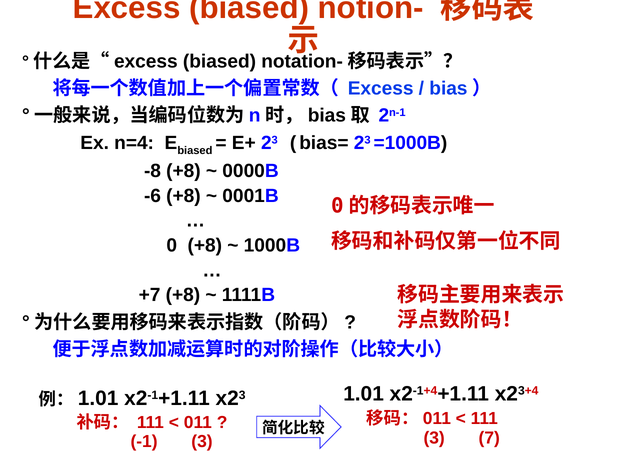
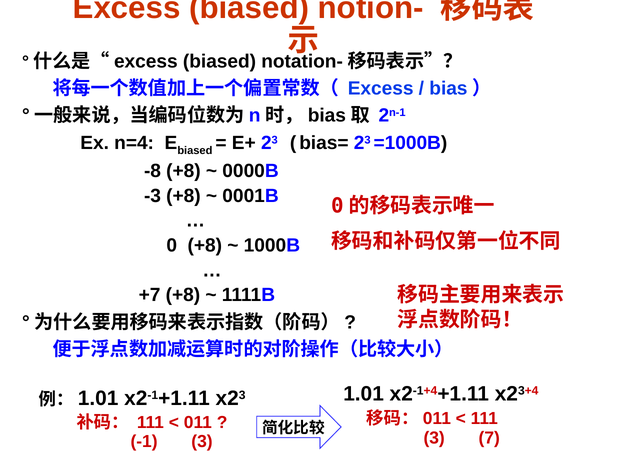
-6: -6 -> -3 (153, 196)
